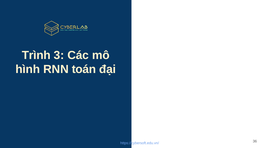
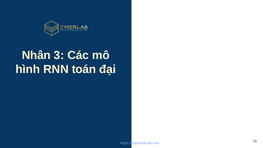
Trình: Trình -> Nhân (36, 55)
